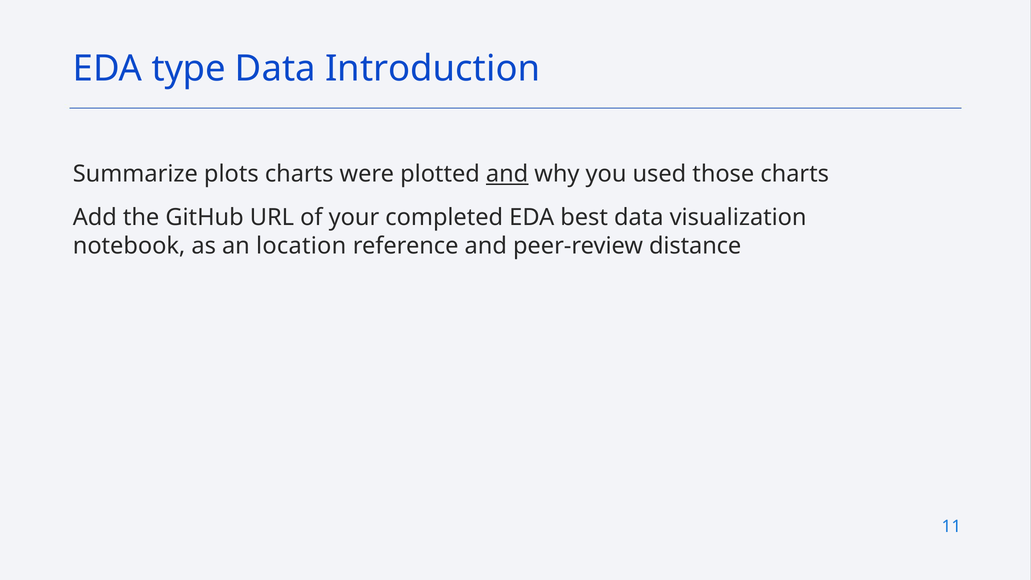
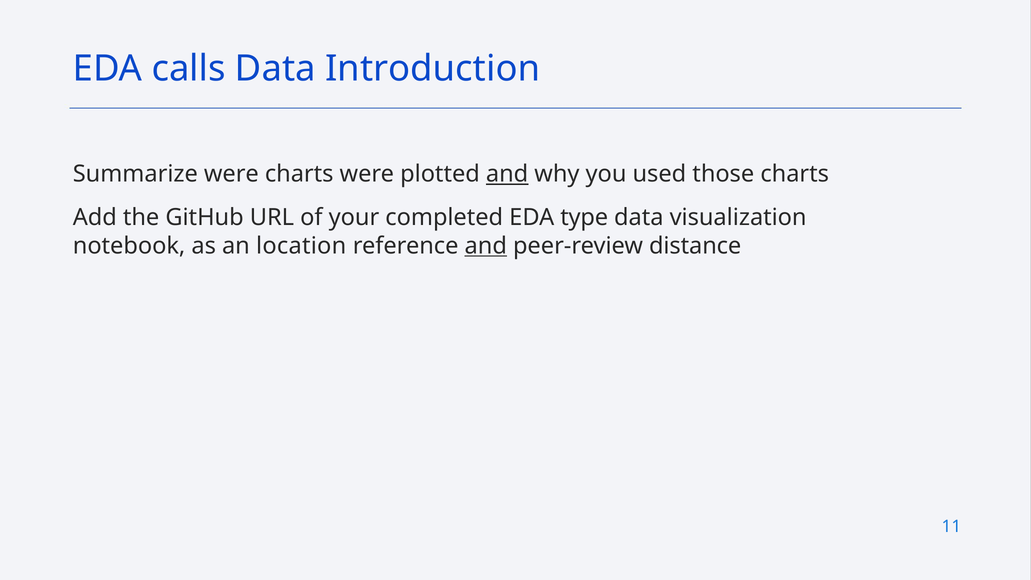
type: type -> calls (189, 69)
Summarize plots: plots -> were (231, 174)
best: best -> type (584, 217)
and underline: none -> present (486, 246)
